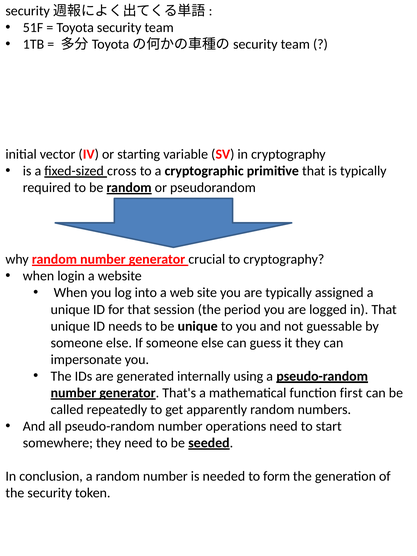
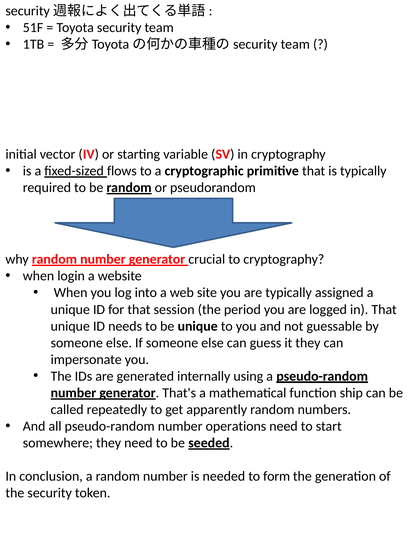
cross: cross -> flows (122, 171)
first: first -> ship (351, 393)
